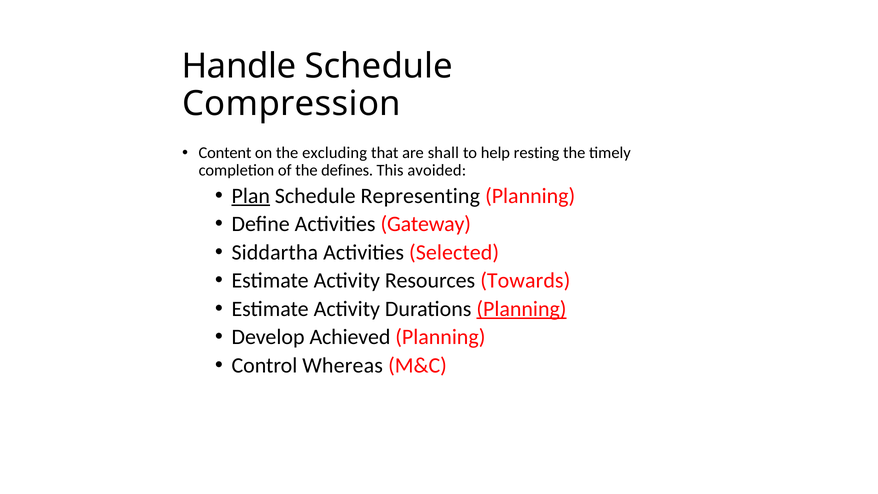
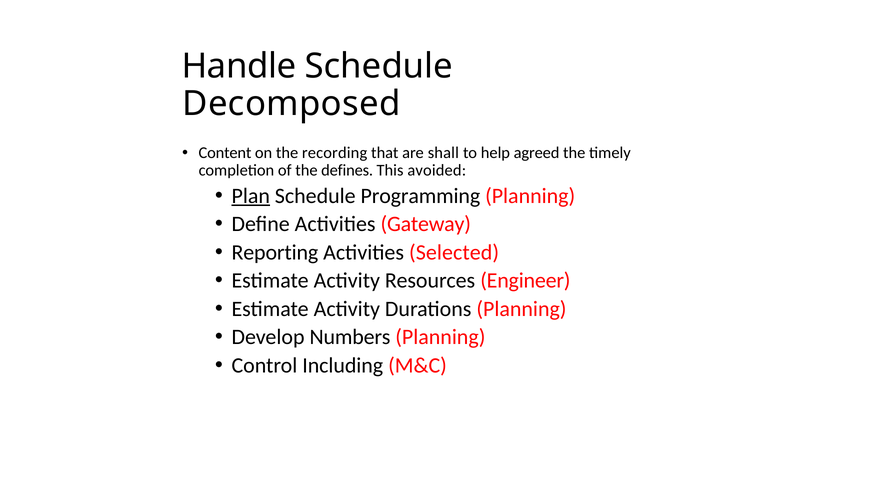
Compression: Compression -> Decomposed (292, 104)
excluding: excluding -> recording (335, 153)
resting: resting -> agreed (537, 153)
Representing: Representing -> Programming (420, 196)
Siddartha: Siddartha -> Reporting (275, 252)
Towards: Towards -> Engineer (525, 281)
Planning underline: present -> none (521, 309)
Achieved: Achieved -> Numbers (350, 337)
Whereas: Whereas -> Including (343, 365)
